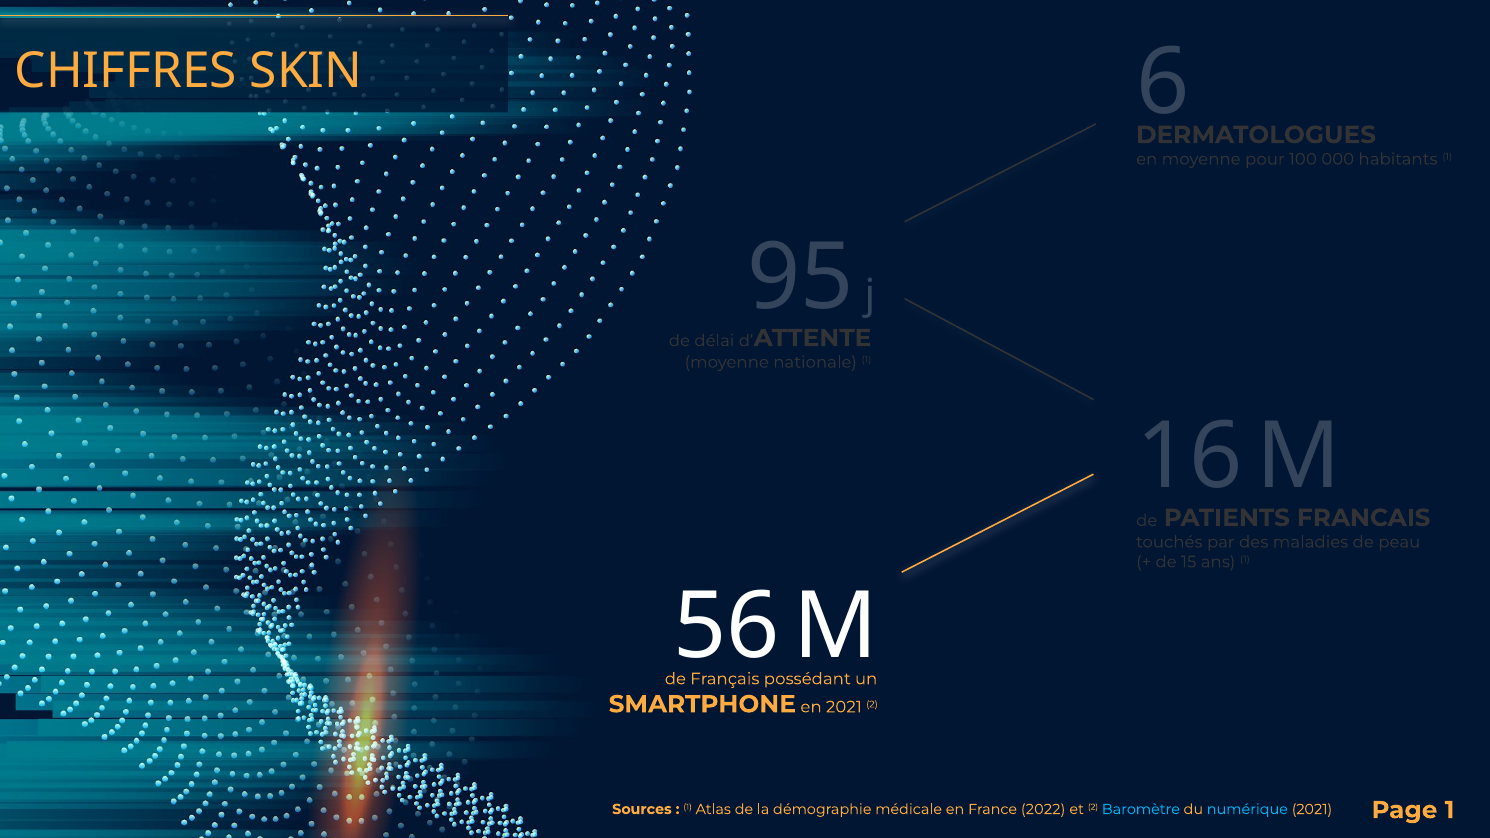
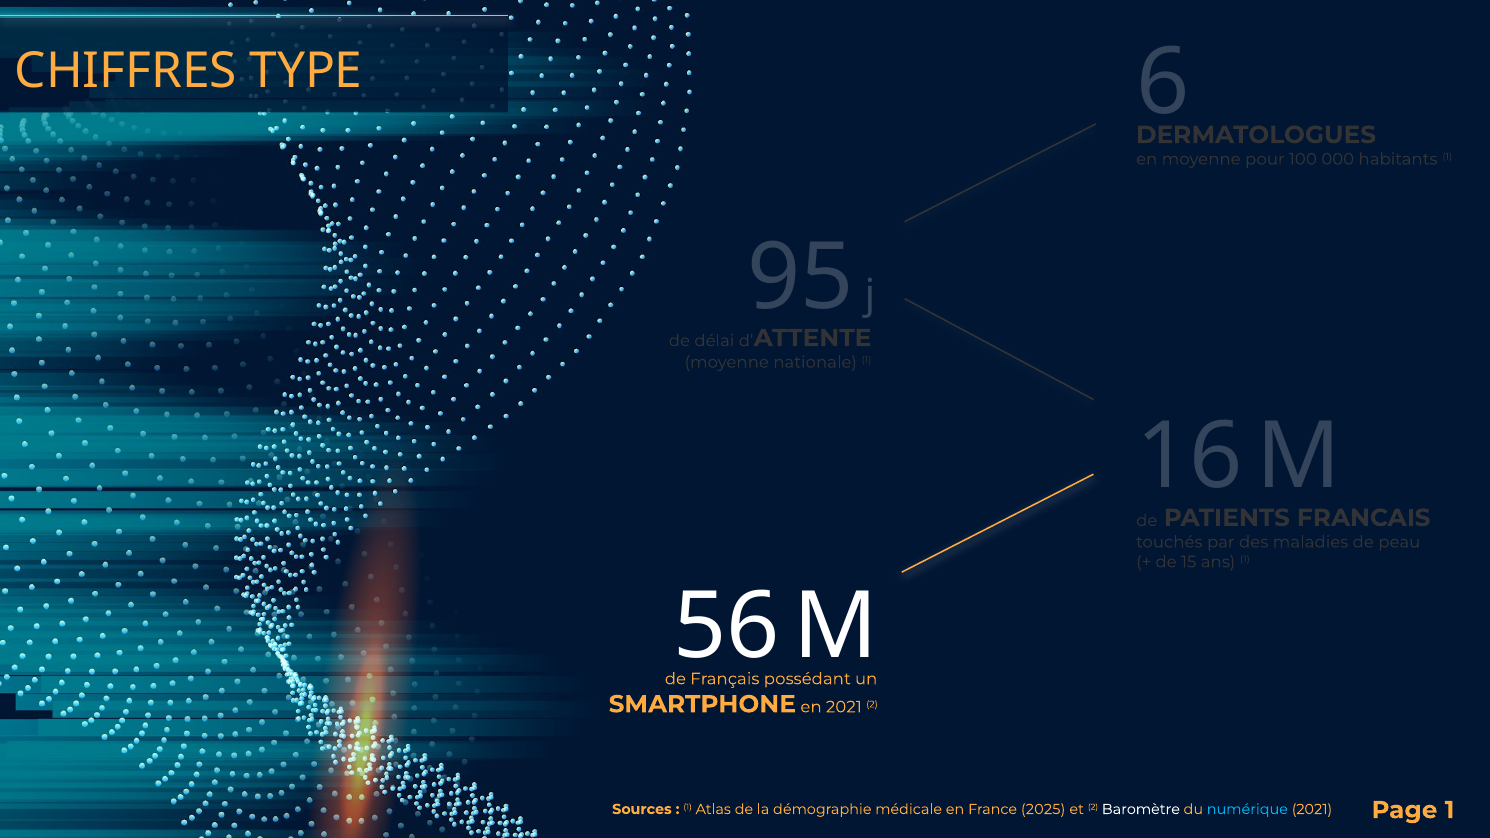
SKIN: SKIN -> TYPE (306, 71)
2022: 2022 -> 2025 (1043, 809)
Baromètre colour: light blue -> white (1141, 809)
